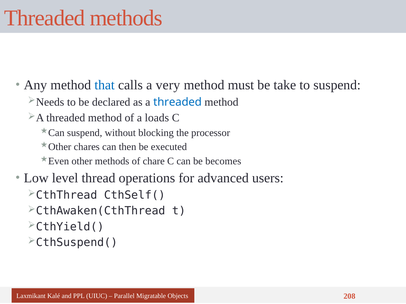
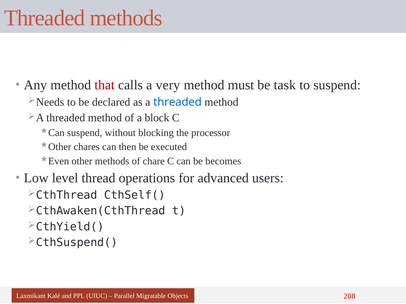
that colour: blue -> red (105, 85)
take: take -> task (285, 85)
loads: loads -> block (157, 118)
